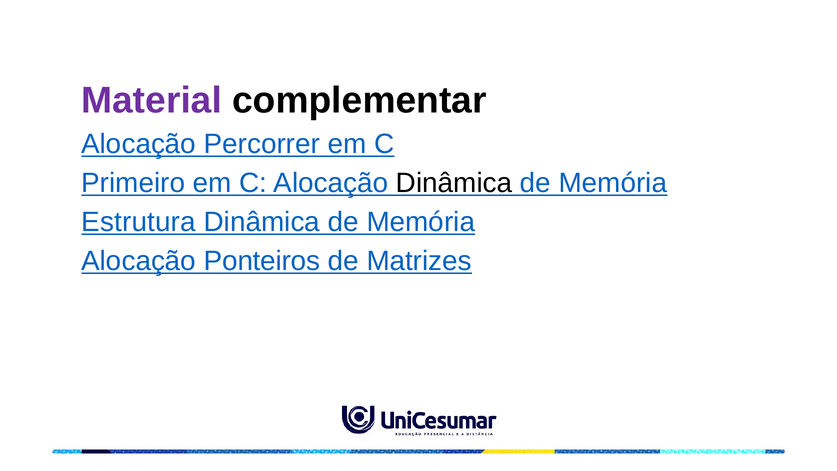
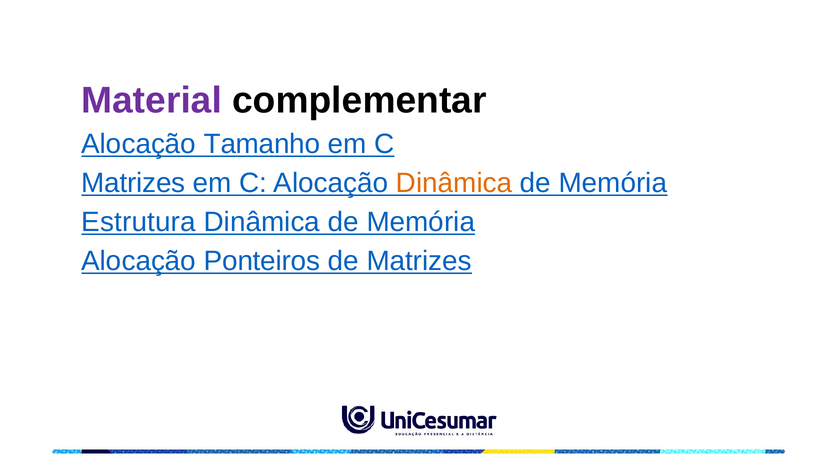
Percorrer: Percorrer -> Tamanho (262, 144)
Primeiro: Primeiro -> Matrizes (133, 183)
Dinâmica colour: black -> orange (454, 183)
